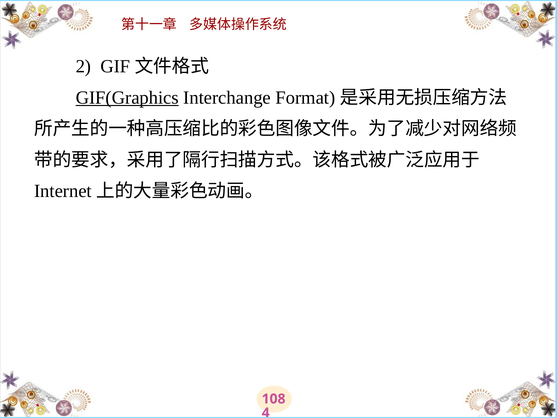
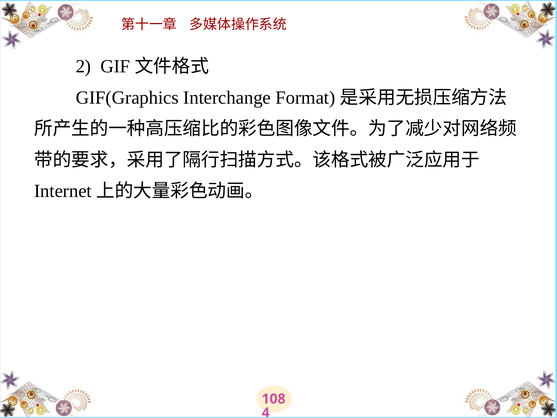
GIF(Graphics underline: present -> none (127, 97)
